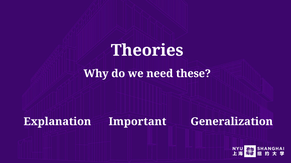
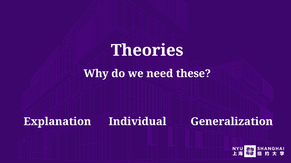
Important: Important -> Individual (138, 122)
